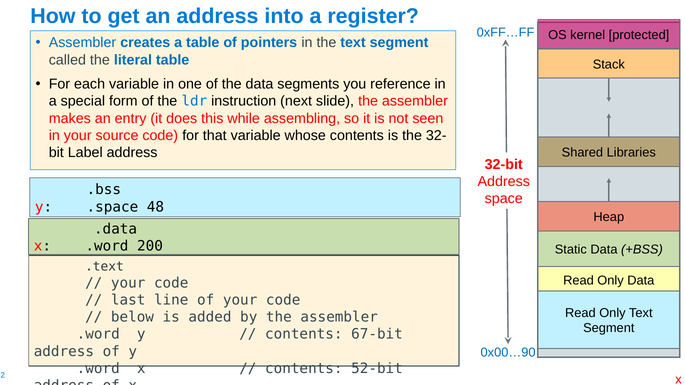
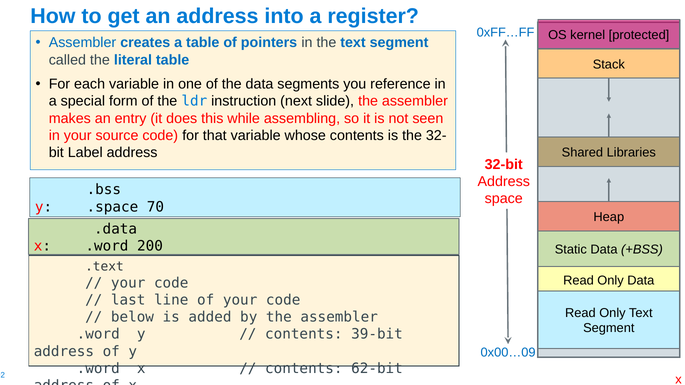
48: 48 -> 70 (155, 207)
67-bit: 67-bit -> 39-bit (377, 335)
0x00…90: 0x00…90 -> 0x00…09 (508, 353)
52-bit: 52-bit -> 62-bit (377, 369)
